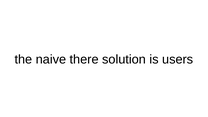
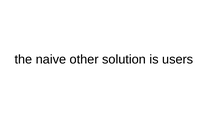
there: there -> other (84, 59)
